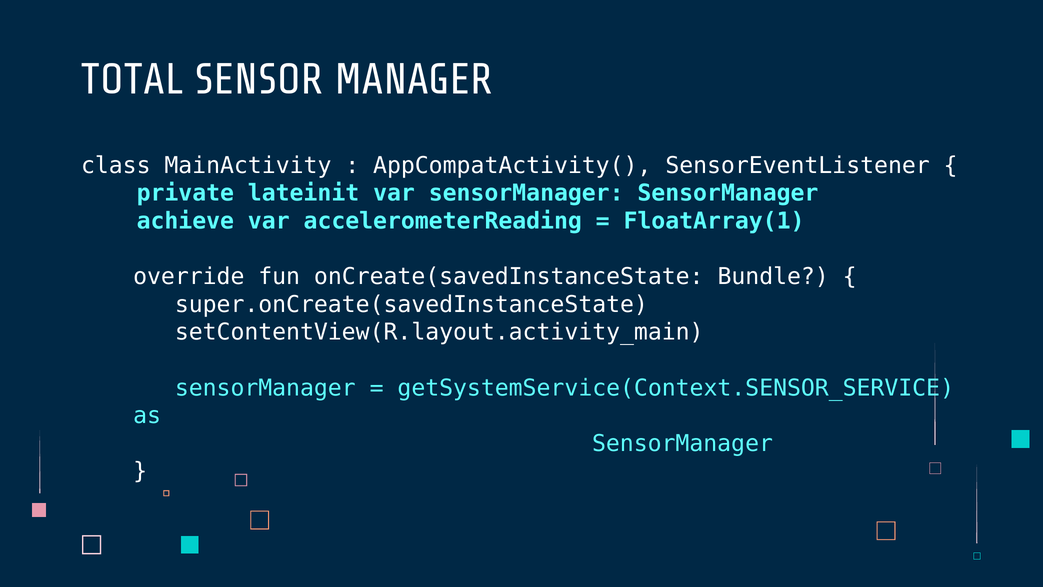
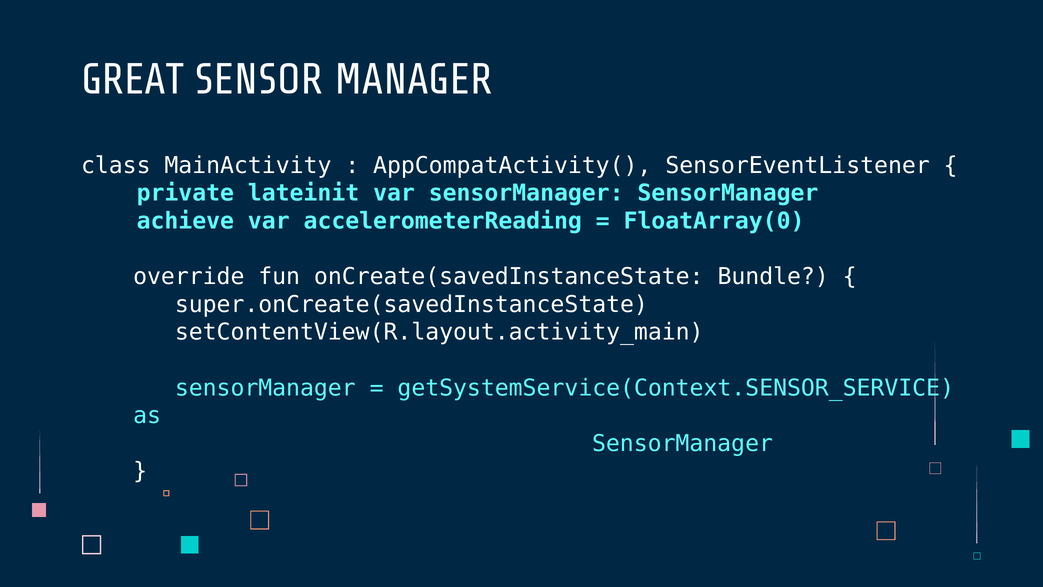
TOTAL: TOTAL -> GREAT (133, 79)
FloatArray(1: FloatArray(1 -> FloatArray(0 (714, 221)
